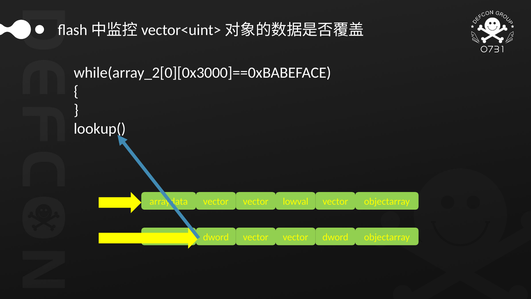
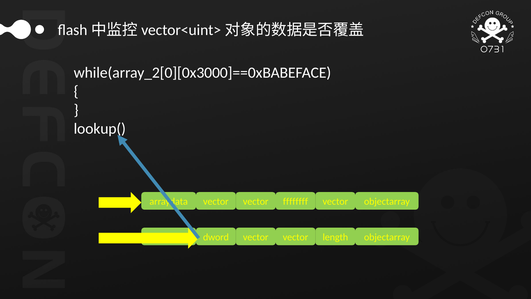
lowval: lowval -> ffffffff (295, 201)
vector dword: dword -> length (335, 237)
